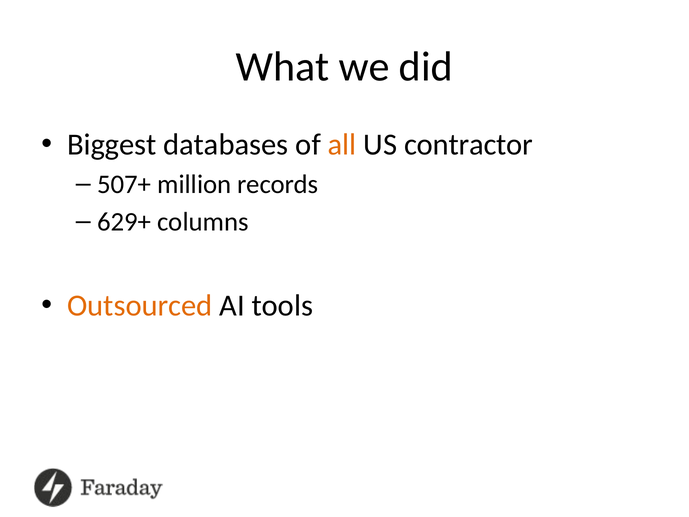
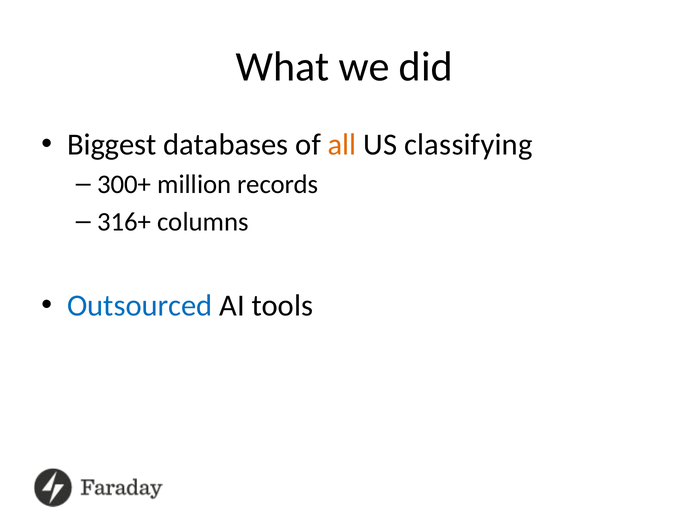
contractor: contractor -> classifying (468, 145)
507+: 507+ -> 300+ (124, 184)
629+: 629+ -> 316+ (124, 222)
Outsourced colour: orange -> blue (140, 305)
